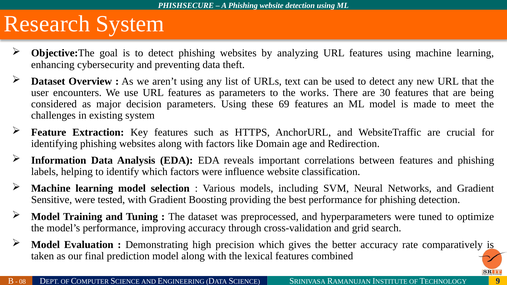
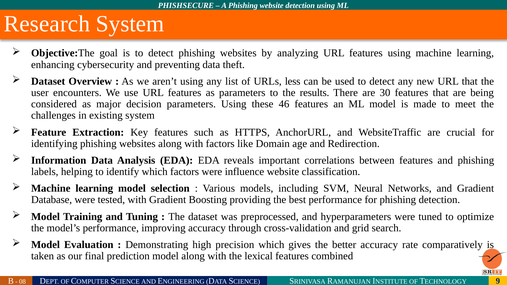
text: text -> less (293, 81)
works: works -> results (315, 93)
69: 69 -> 46 (284, 104)
Sensitive: Sensitive -> Database (52, 200)
